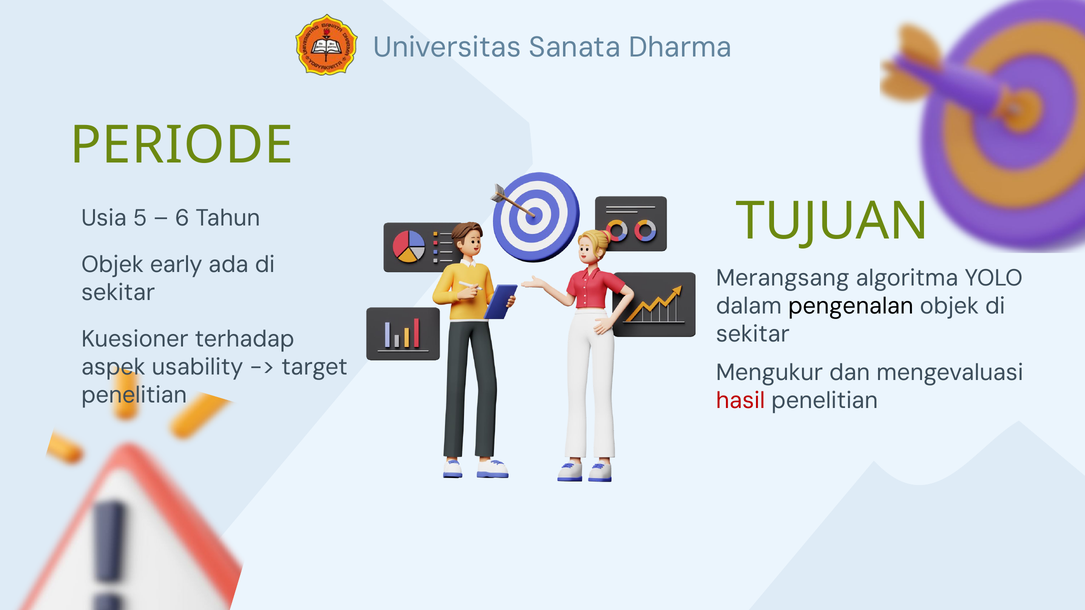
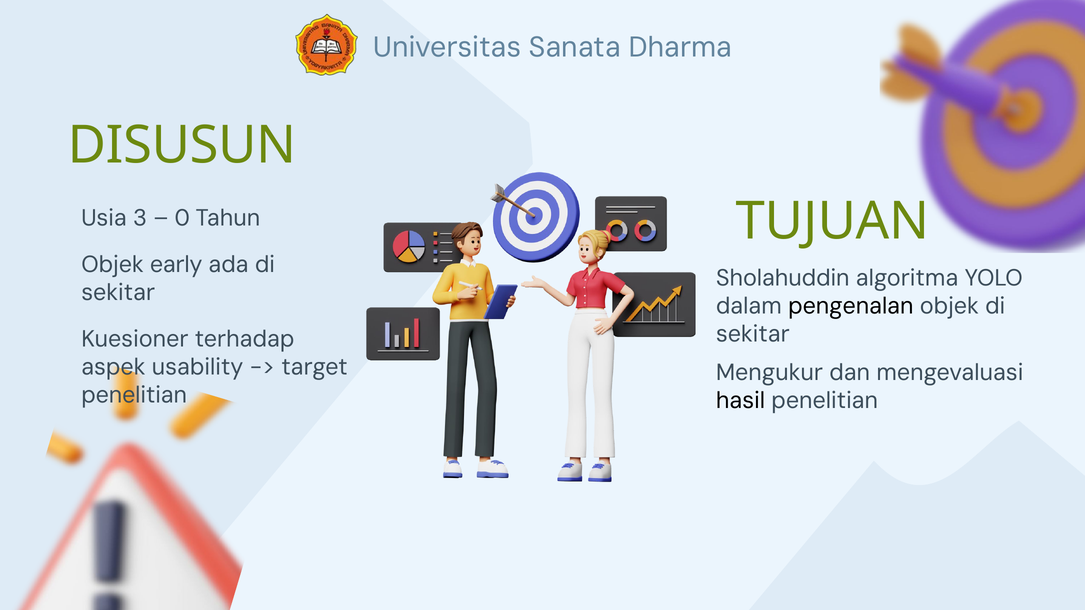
PERIODE: PERIODE -> DISUSUN (182, 146)
5: 5 -> 3 (140, 218)
6: 6 -> 0 (182, 218)
Merangsang: Merangsang -> Sholahuddin (783, 278)
hasil colour: red -> black (741, 401)
